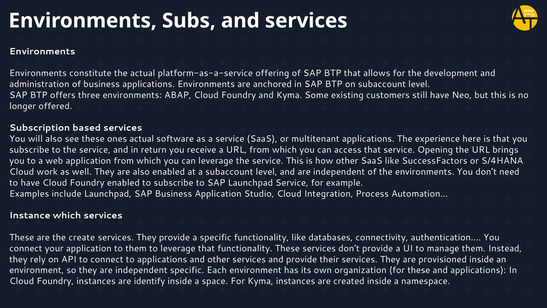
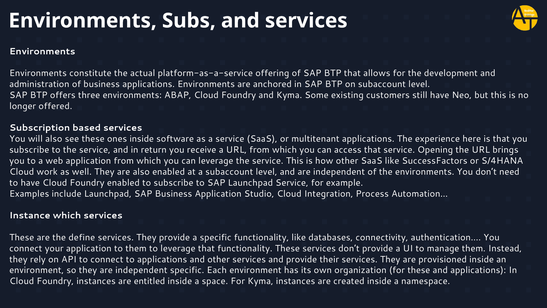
ones actual: actual -> inside (142, 139)
create: create -> define (82, 237)
identify: identify -> entitled (149, 281)
